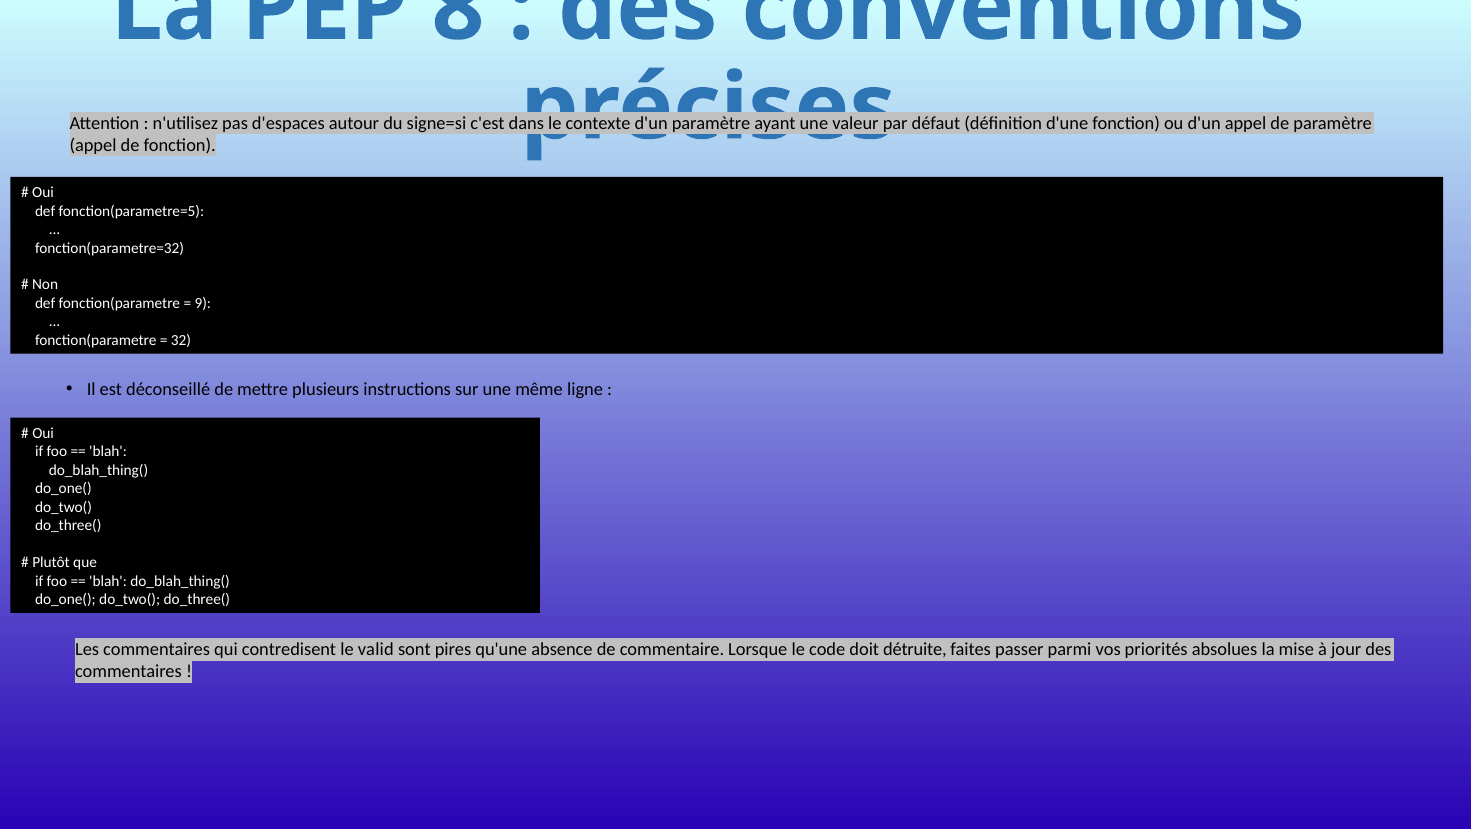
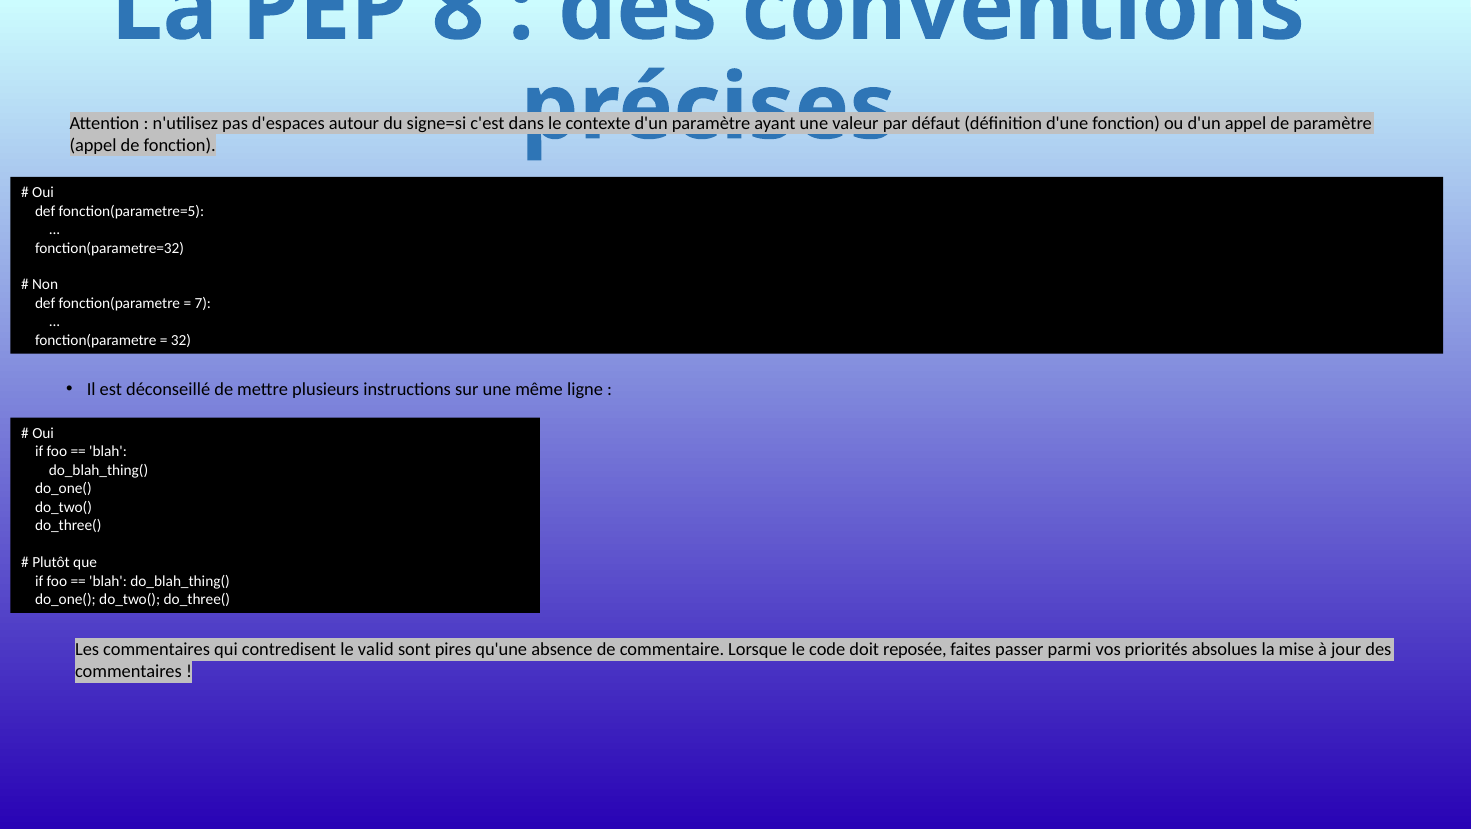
9: 9 -> 7 (203, 303)
détruite: détruite -> reposée (915, 650)
